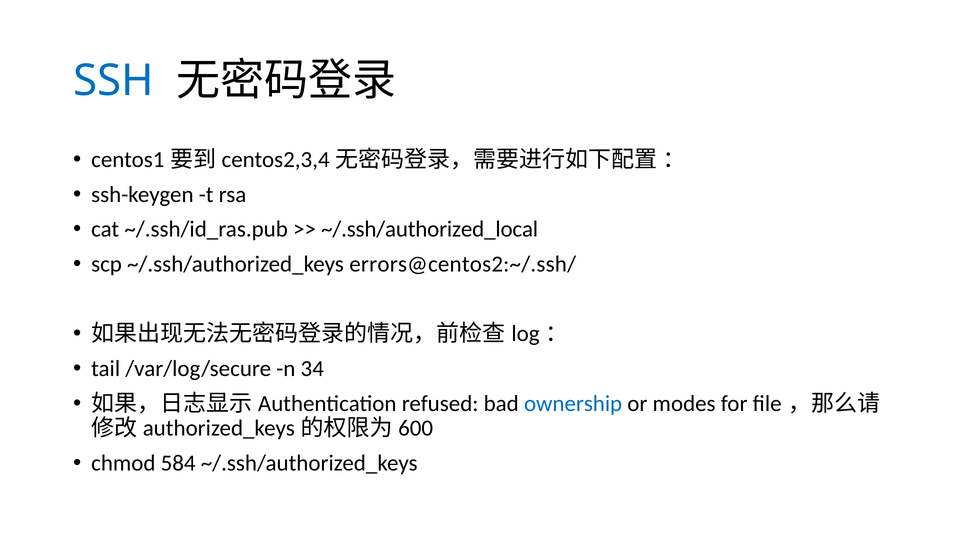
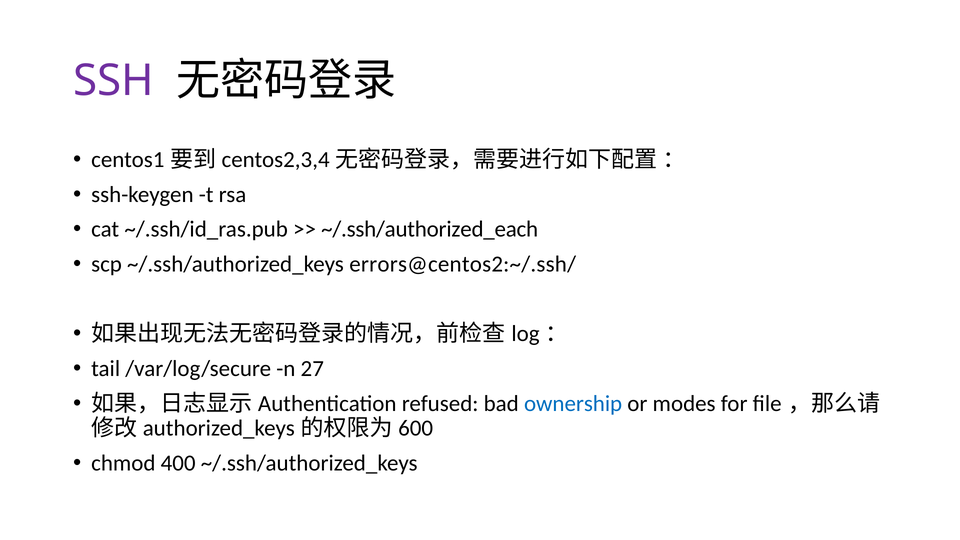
SSH colour: blue -> purple (114, 81)
~/.ssh/authorized_local: ~/.ssh/authorized_local -> ~/.ssh/authorized_each (430, 229)
34: 34 -> 27 (312, 369)
584: 584 -> 400 (178, 463)
